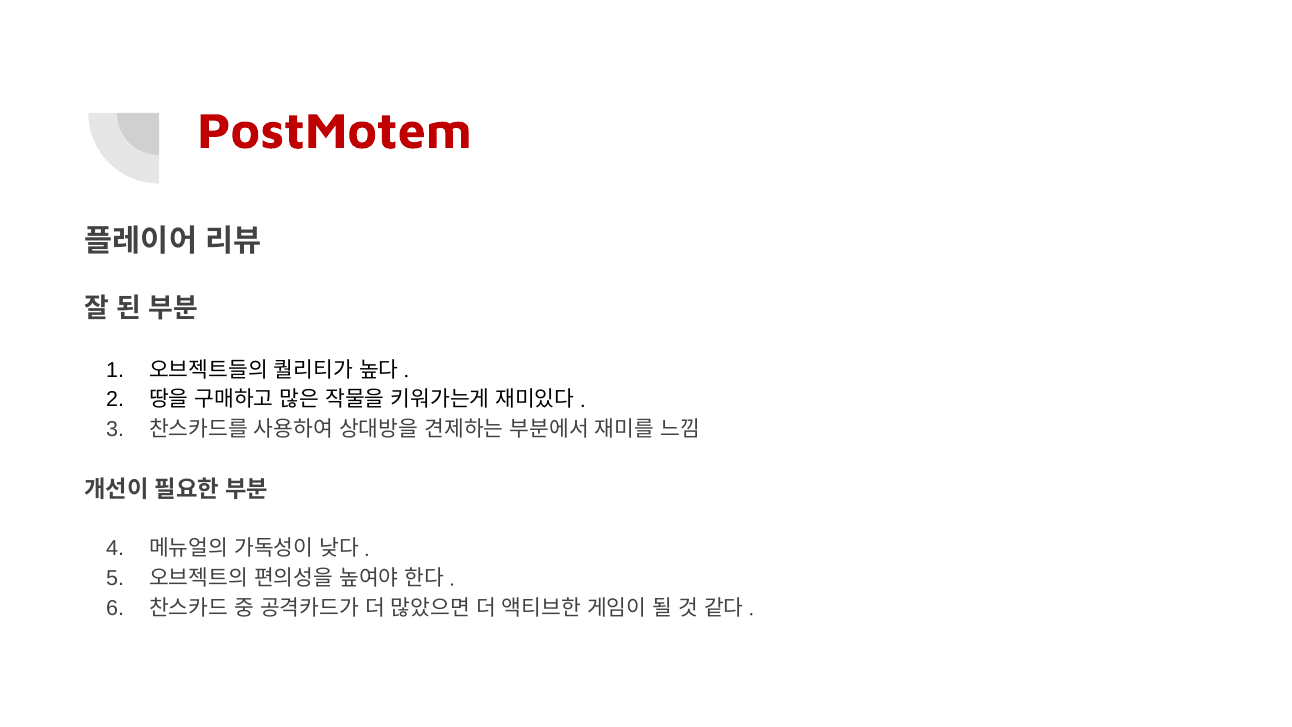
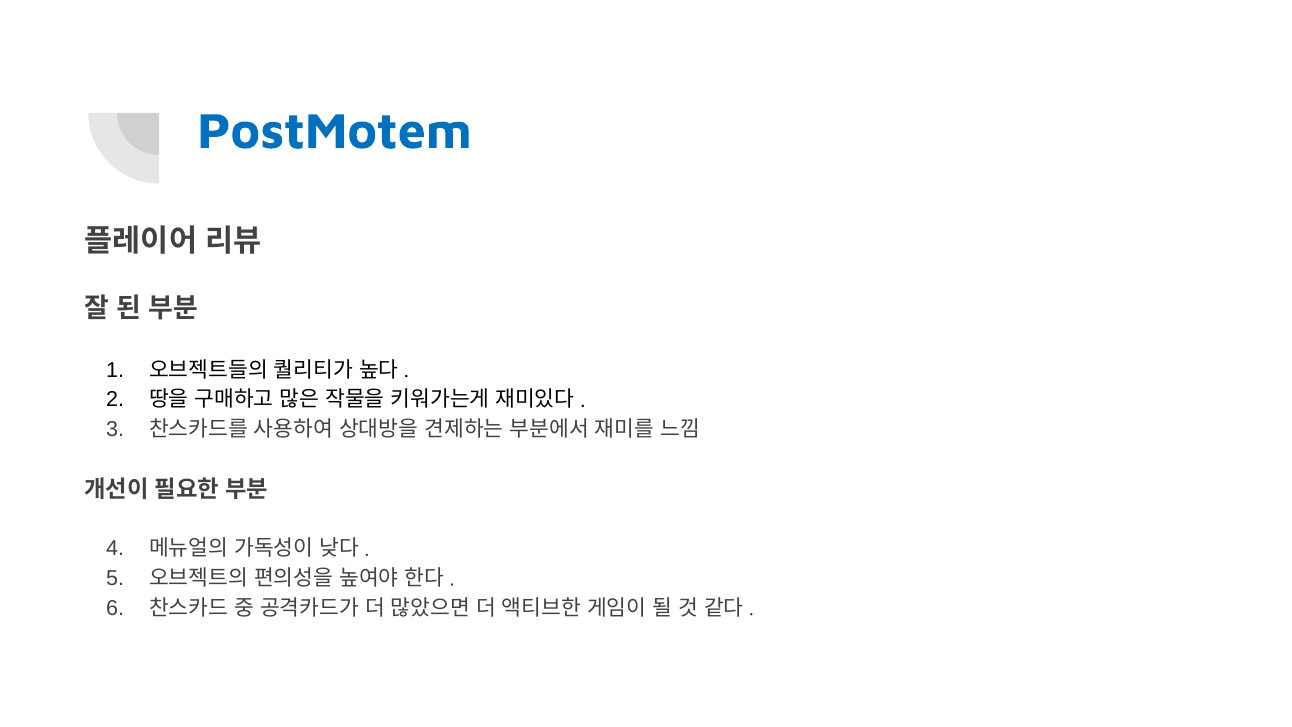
PostMotem colour: red -> blue (335, 131)
